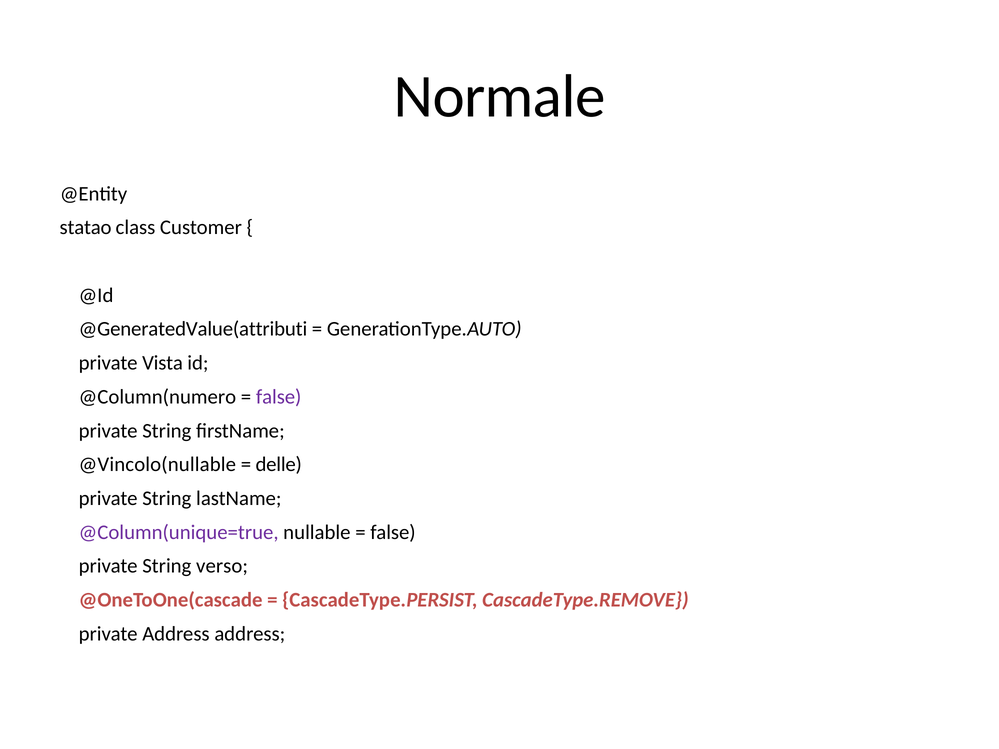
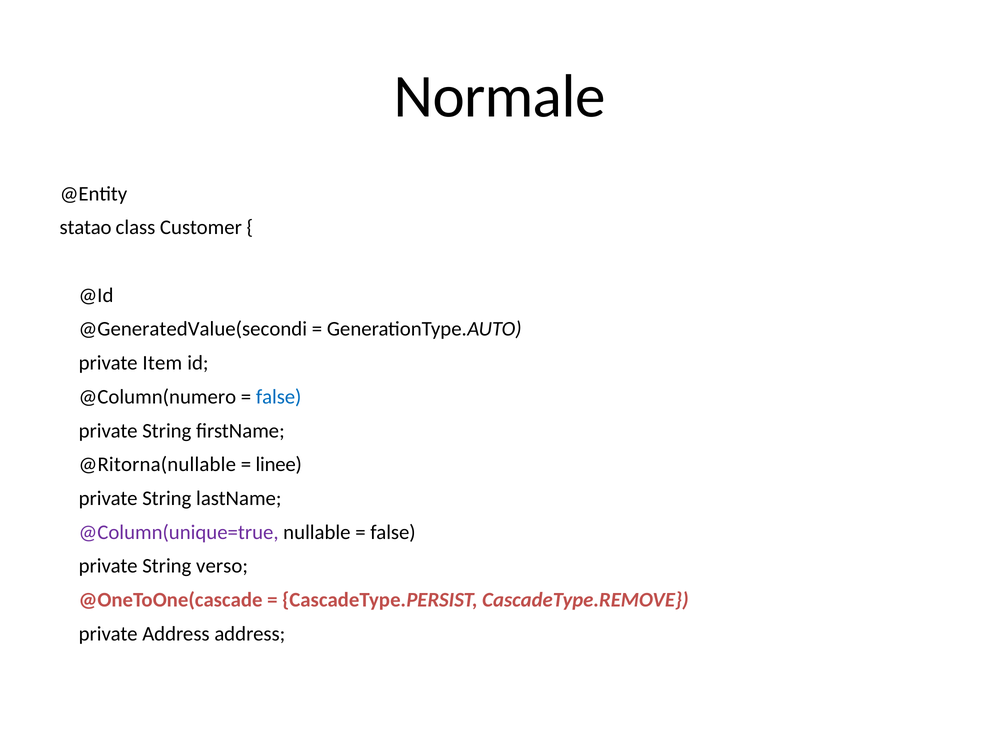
@GeneratedValue(attributi: @GeneratedValue(attributi -> @GeneratedValue(secondi (193, 329)
Vista: Vista -> Item (162, 363)
false colour: purple -> blue (279, 397)
@Vincolo(nullable: @Vincolo(nullable -> @Ritorna(nullable (157, 465)
delle: delle -> linee (279, 465)
